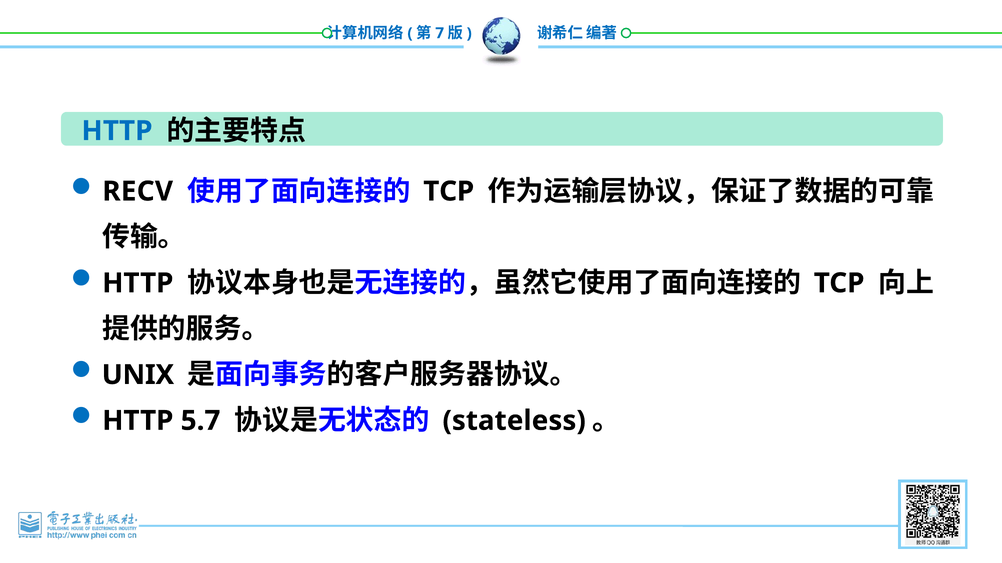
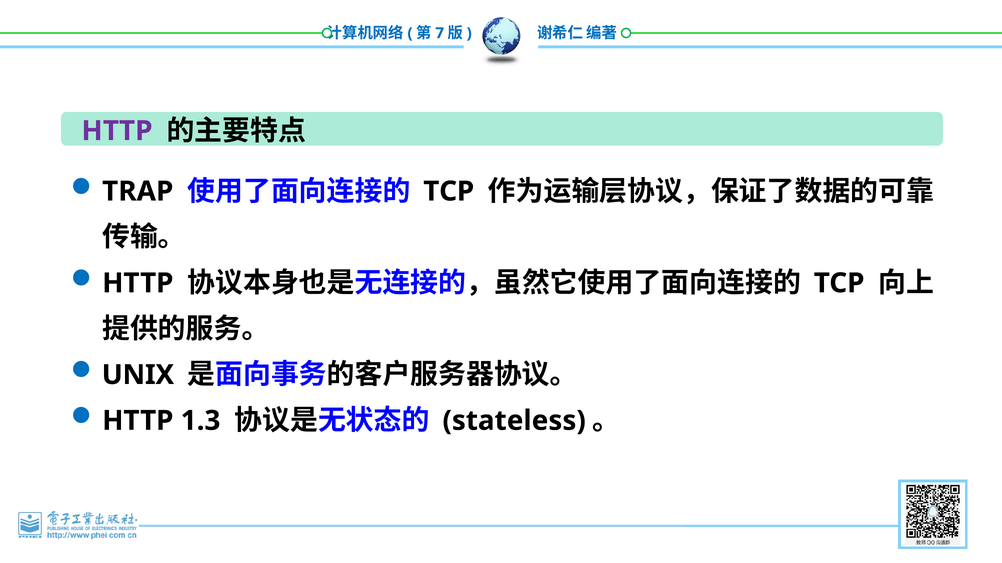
HTTP colour: blue -> purple (117, 131)
RECV: RECV -> TRAP (138, 192)
5.7: 5.7 -> 1.3 (201, 421)
